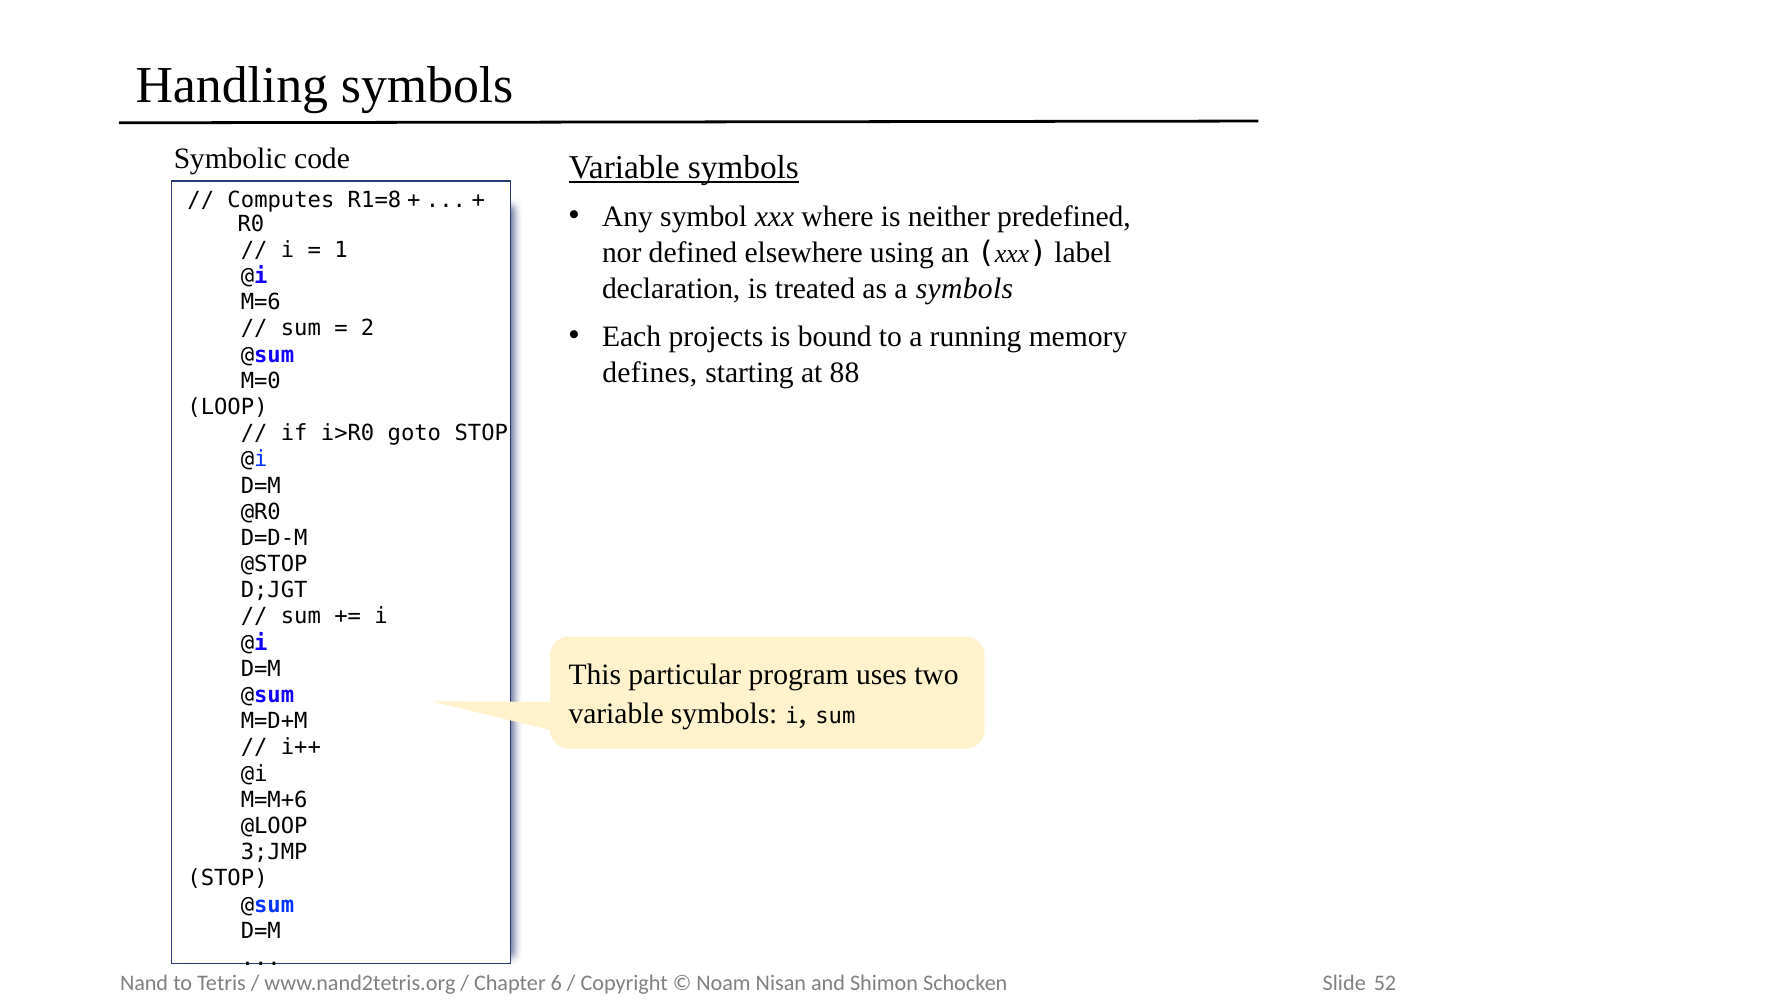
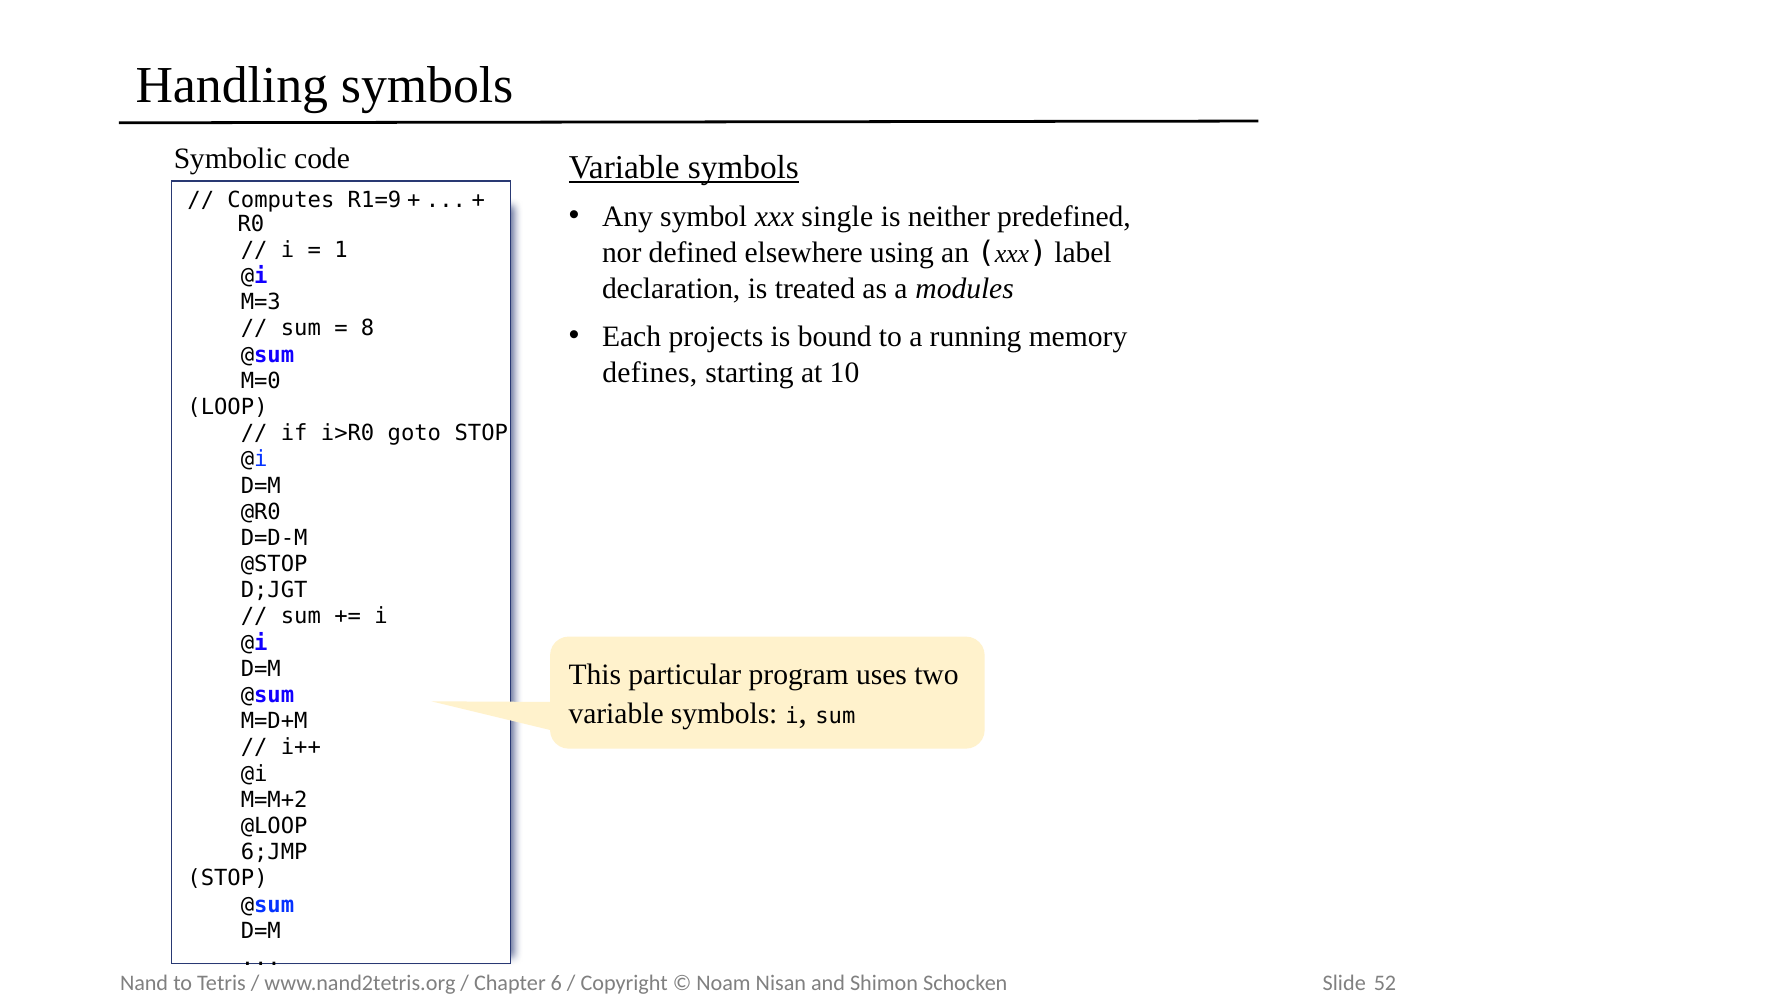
R1=8: R1=8 -> R1=9 (375, 200)
where: where -> single (837, 217)
a symbols: symbols -> modules (965, 289)
M=6: M=6 -> M=3 (261, 302)
2: 2 -> 8 (368, 329)
88: 88 -> 10 (845, 373)
M=M+6: M=M+6 -> M=M+2 (274, 800)
3;JMP: 3;JMP -> 6;JMP (274, 853)
